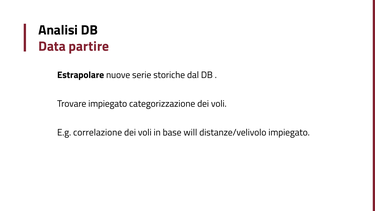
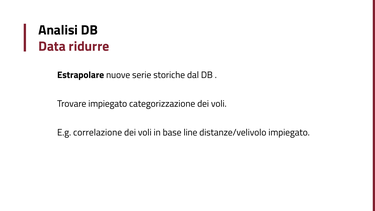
partire: partire -> ridurre (89, 46)
will: will -> line (190, 133)
